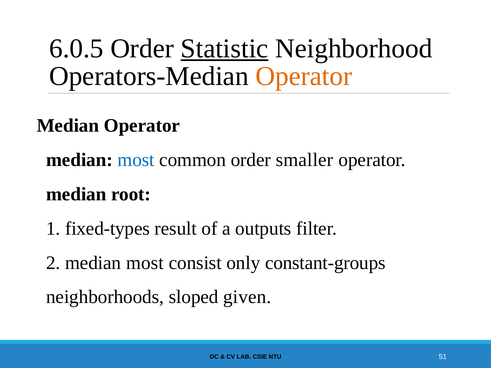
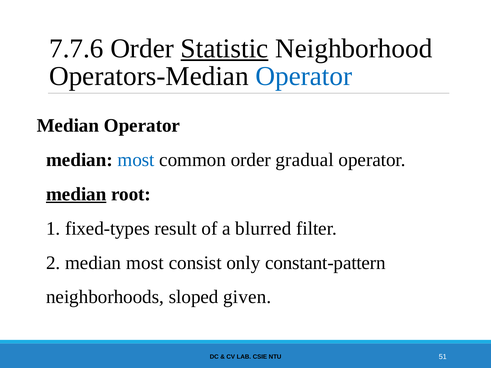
6.0.5: 6.0.5 -> 7.7.6 (76, 48)
Operator colour: orange -> blue (304, 76)
smaller: smaller -> gradual (305, 160)
median underline: none -> present (76, 194)
outputs: outputs -> blurred (263, 229)
constant-groups: constant-groups -> constant-pattern (325, 263)
